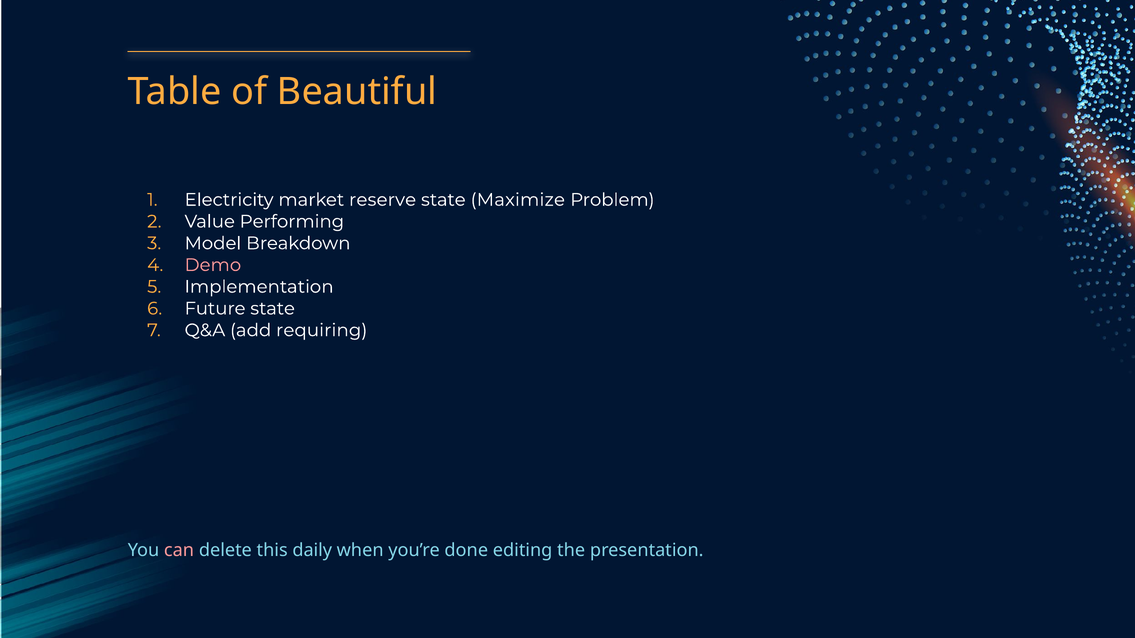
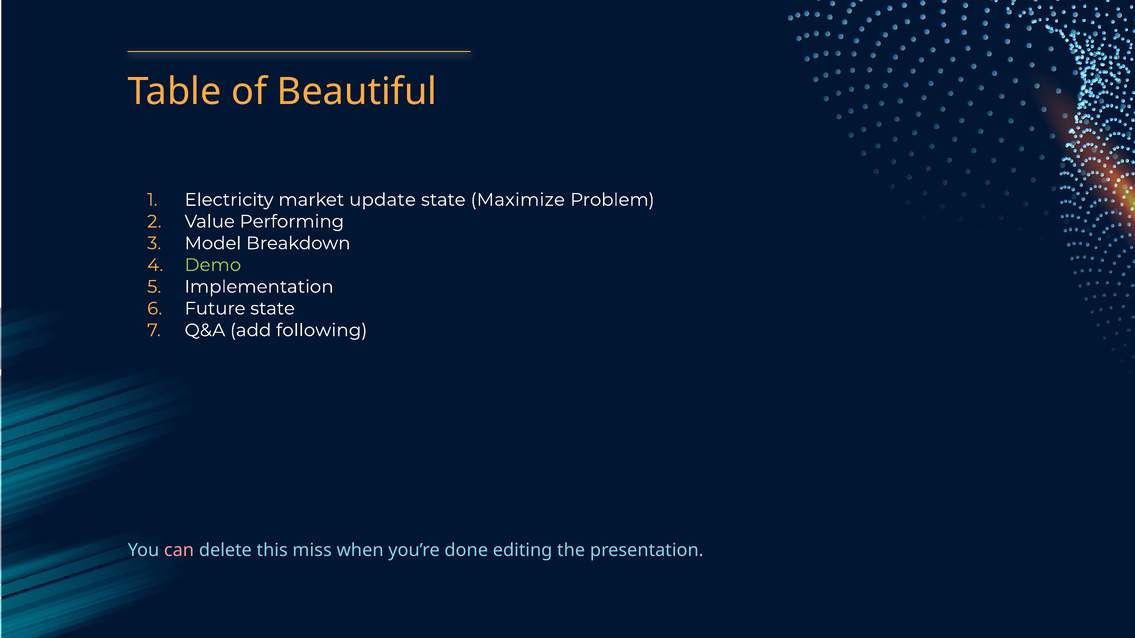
reserve: reserve -> update (383, 200)
Demo colour: pink -> light green (213, 265)
requiring: requiring -> following (322, 330)
daily: daily -> miss (312, 551)
